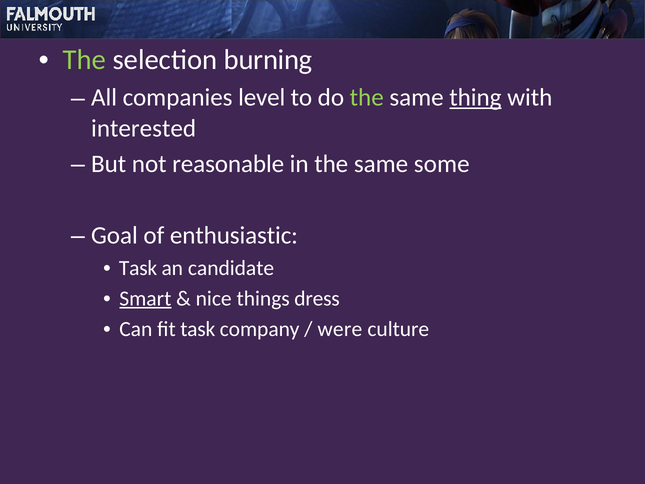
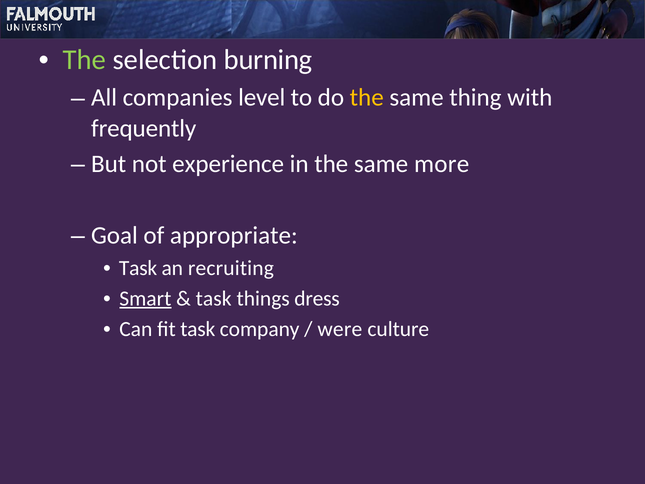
the colour: light green -> yellow (367, 98)
thing underline: present -> none (475, 98)
interested: interested -> frequently (144, 128)
reasonable: reasonable -> experience (228, 164)
some: some -> more (442, 164)
enthusiastic: enthusiastic -> appropriate (234, 235)
candidate: candidate -> recruiting (231, 268)
nice: nice -> task (214, 298)
